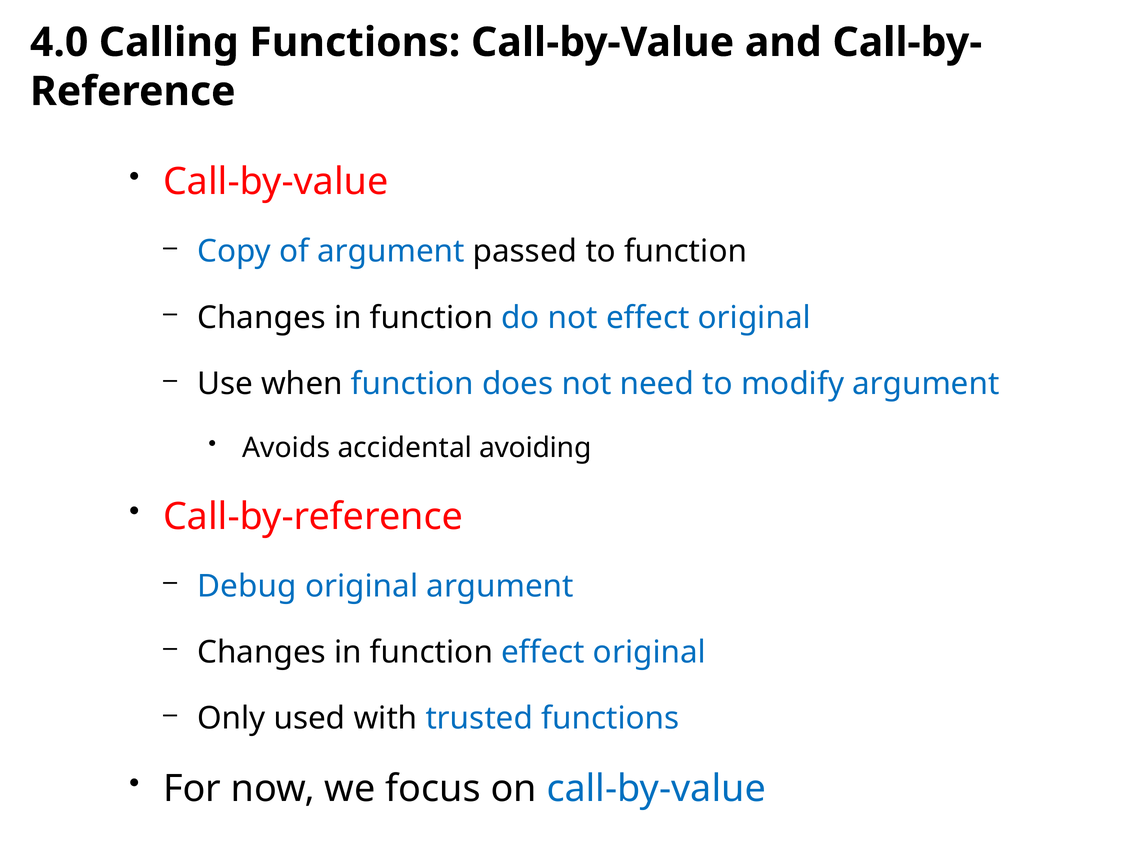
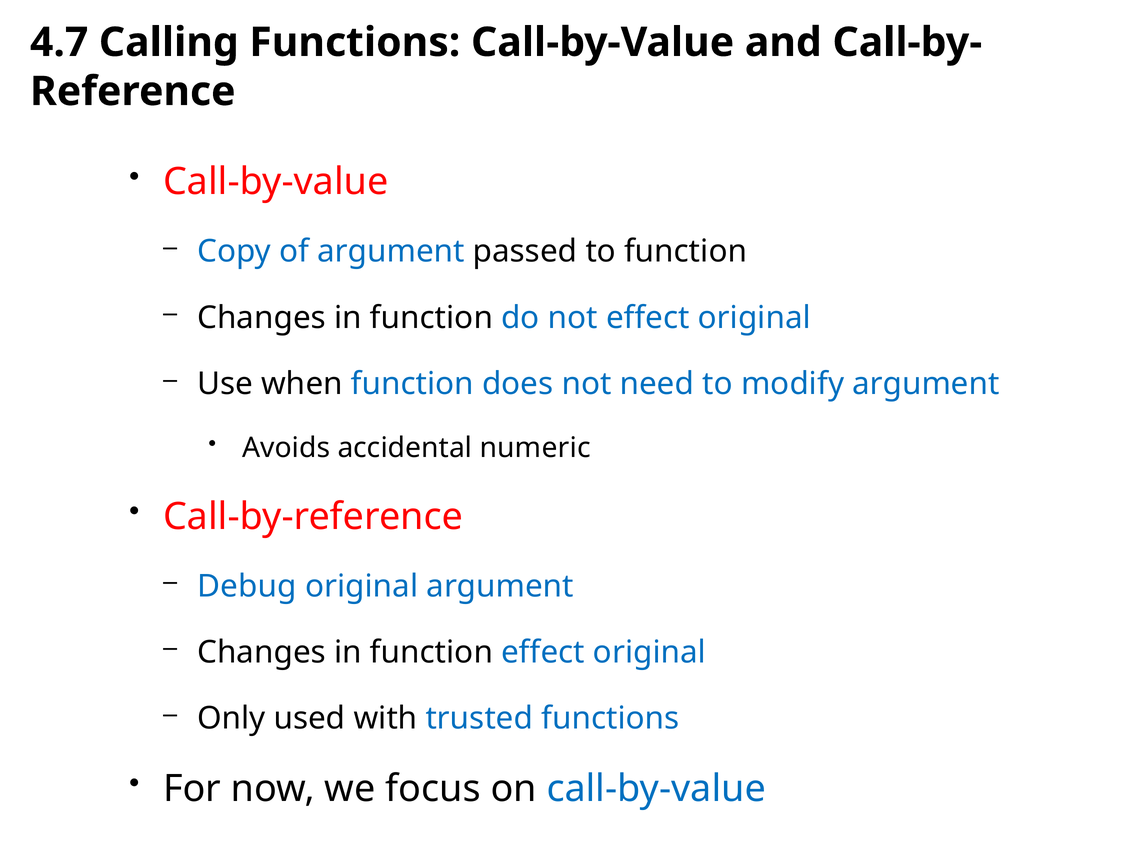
4.0: 4.0 -> 4.7 (59, 42)
avoiding: avoiding -> numeric (535, 448)
